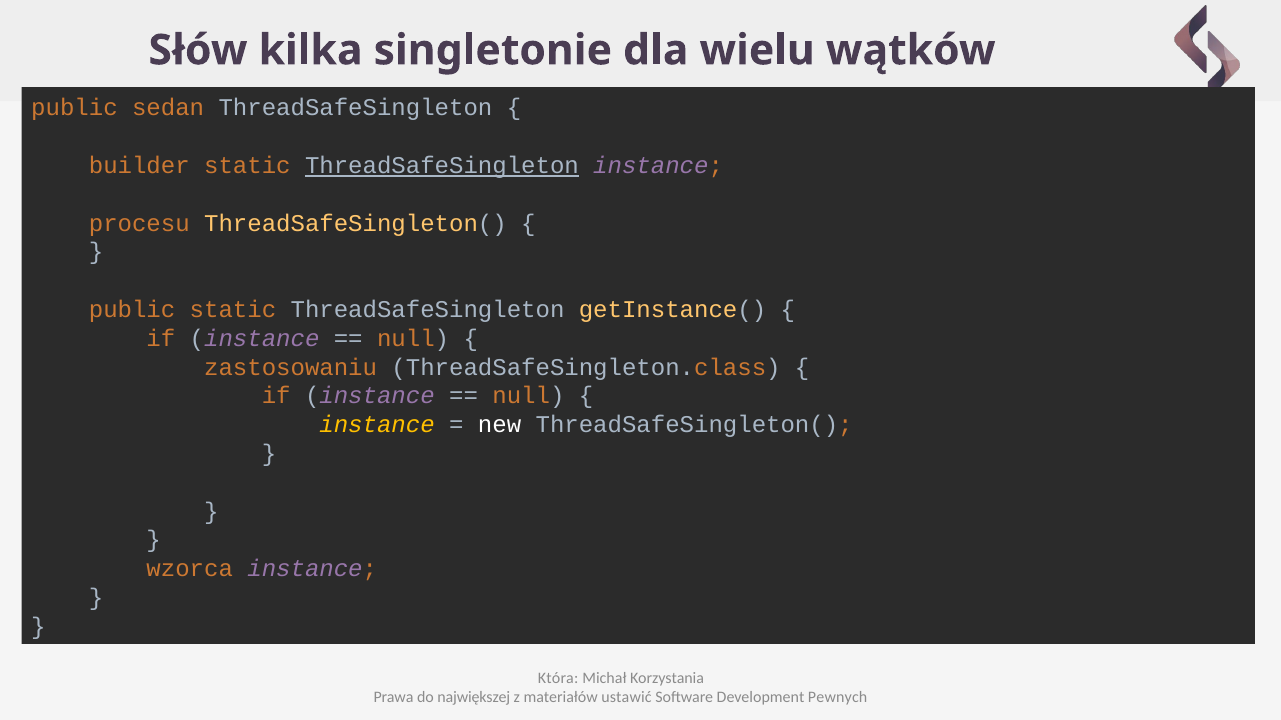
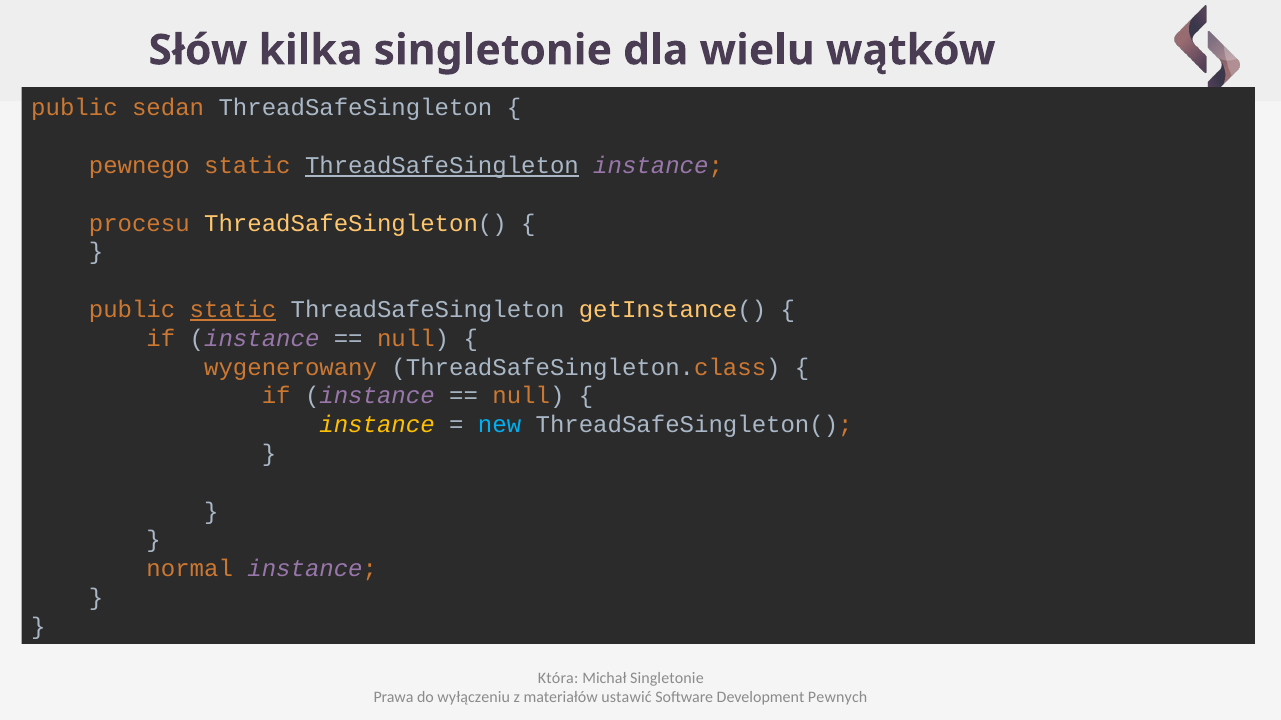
builder: builder -> pewnego (139, 166)
static underline: none -> present (233, 310)
zastosowaniu: zastosowaniu -> wygenerowany (291, 368)
new colour: white -> light blue (500, 425)
wzorca: wzorca -> normal (190, 569)
Michał Korzystania: Korzystania -> Singletonie (667, 679)
największej: największej -> wyłączeniu (474, 698)
